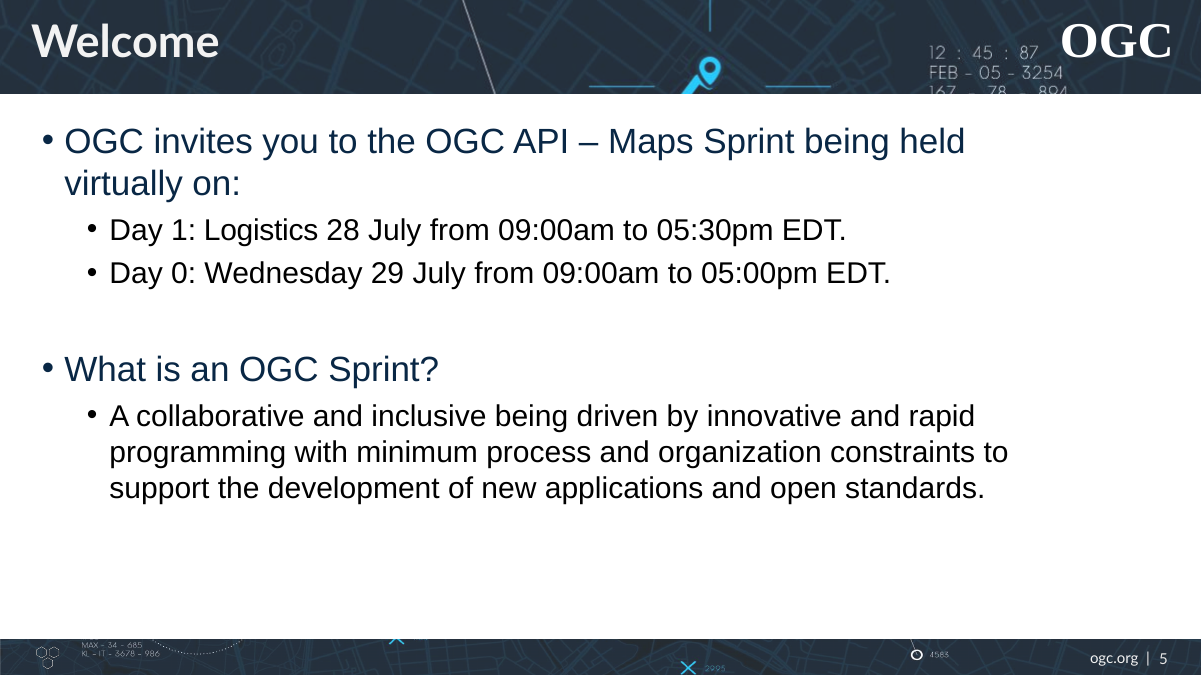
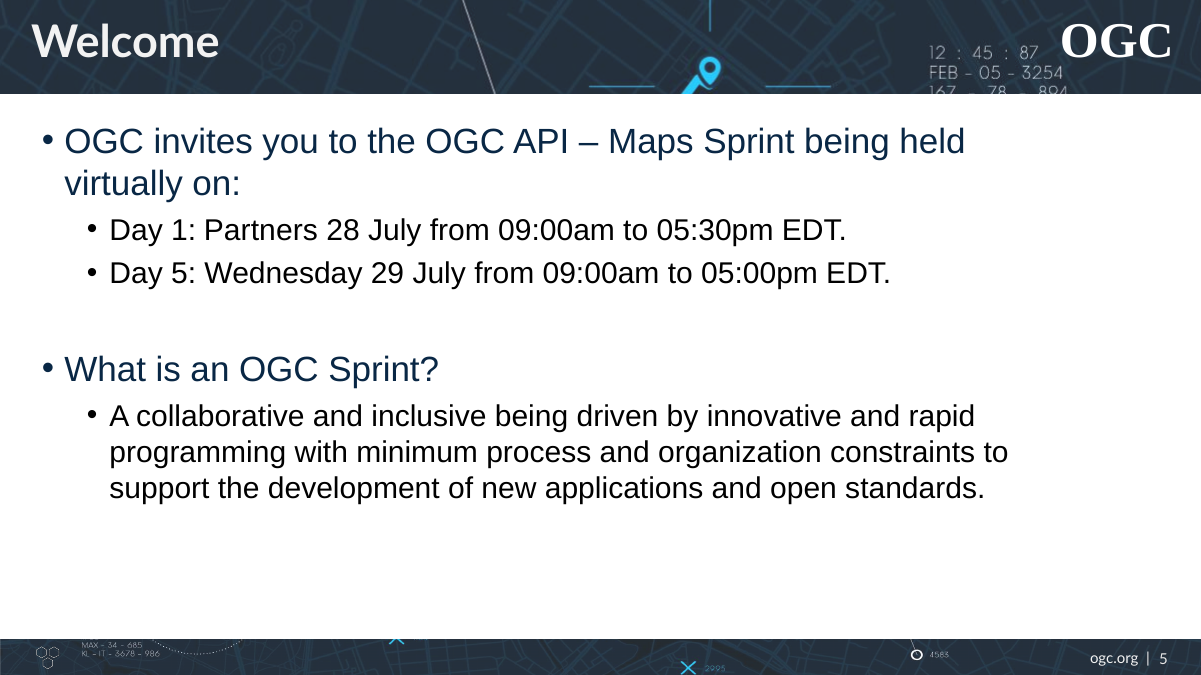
Logistics: Logistics -> Partners (261, 231)
Day 0: 0 -> 5 (184, 274)
